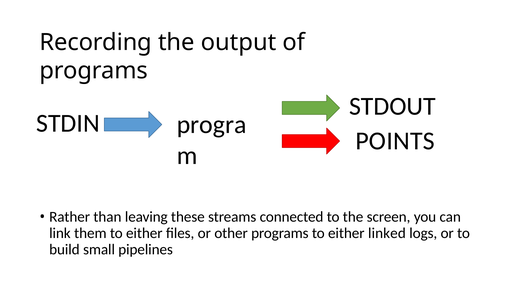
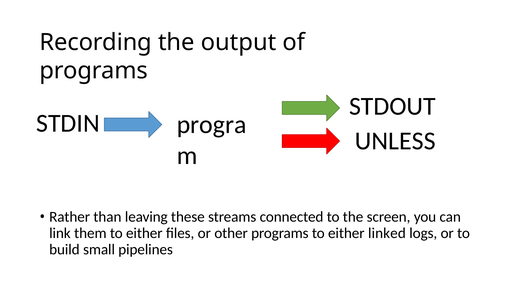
POINTS: POINTS -> UNLESS (395, 141)
